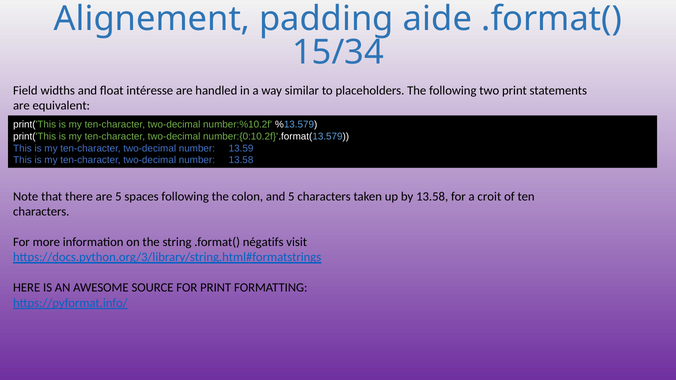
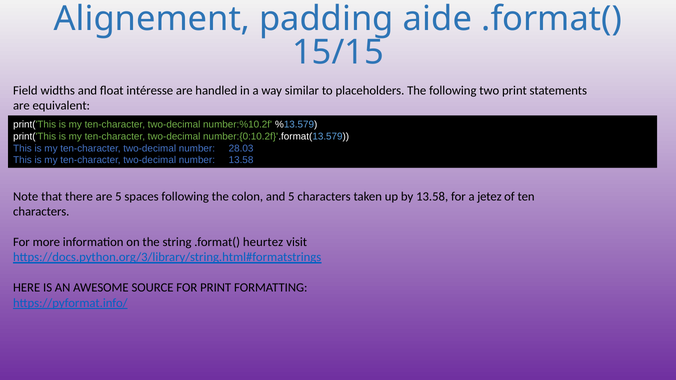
15/34: 15/34 -> 15/15 (338, 52)
13.59: 13.59 -> 28.03 (241, 148)
croit: croit -> jetez (489, 196)
négatifs: négatifs -> heurtez (263, 242)
